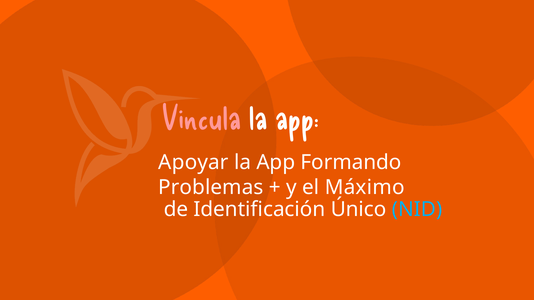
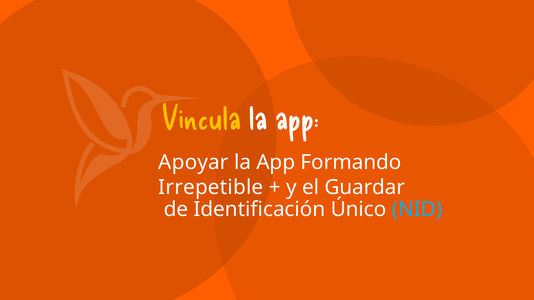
Vincula colour: pink -> yellow (202, 119)
Problemas: Problemas -> Irrepetible (211, 188)
Máximo: Máximo -> Guardar (365, 188)
